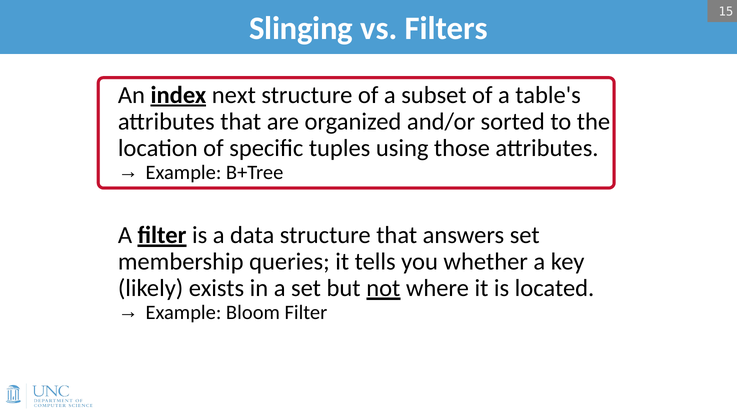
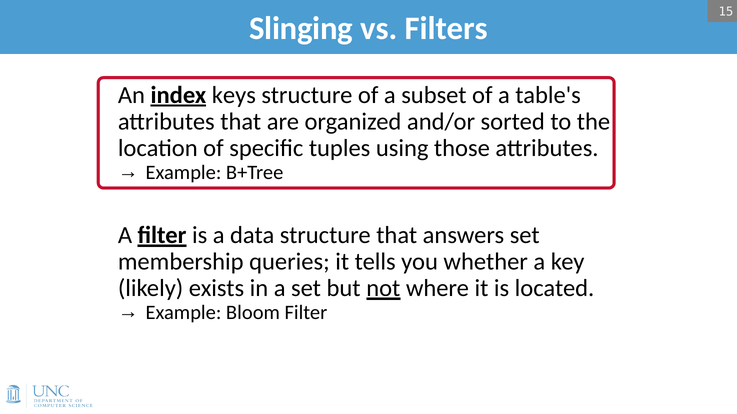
next: next -> keys (234, 95)
